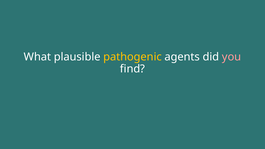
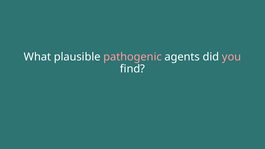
pathogenic colour: yellow -> pink (133, 57)
